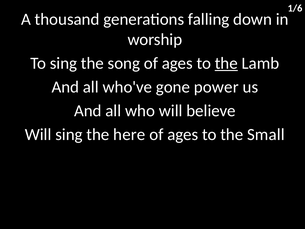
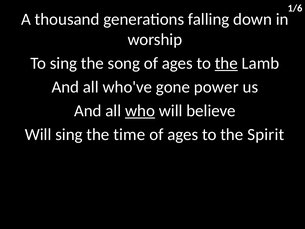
who underline: none -> present (140, 111)
here: here -> time (129, 134)
Small: Small -> Spirit (266, 134)
